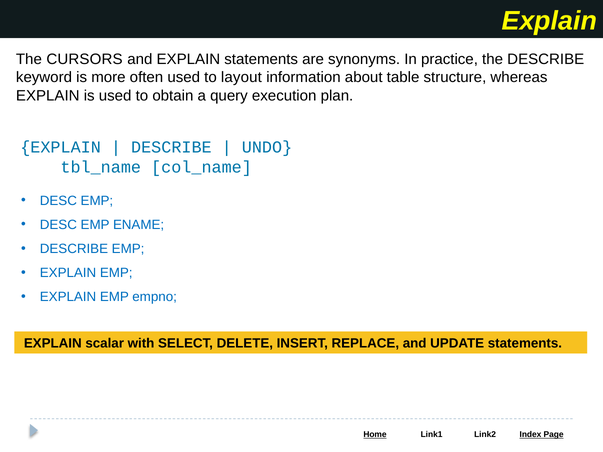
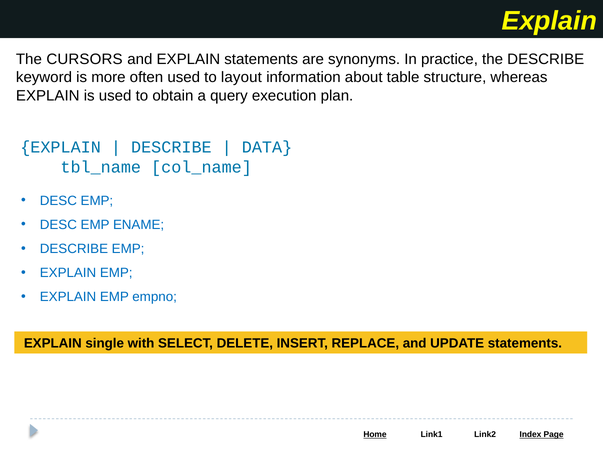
UNDO: UNDO -> DATA (267, 147)
scalar: scalar -> single (105, 344)
